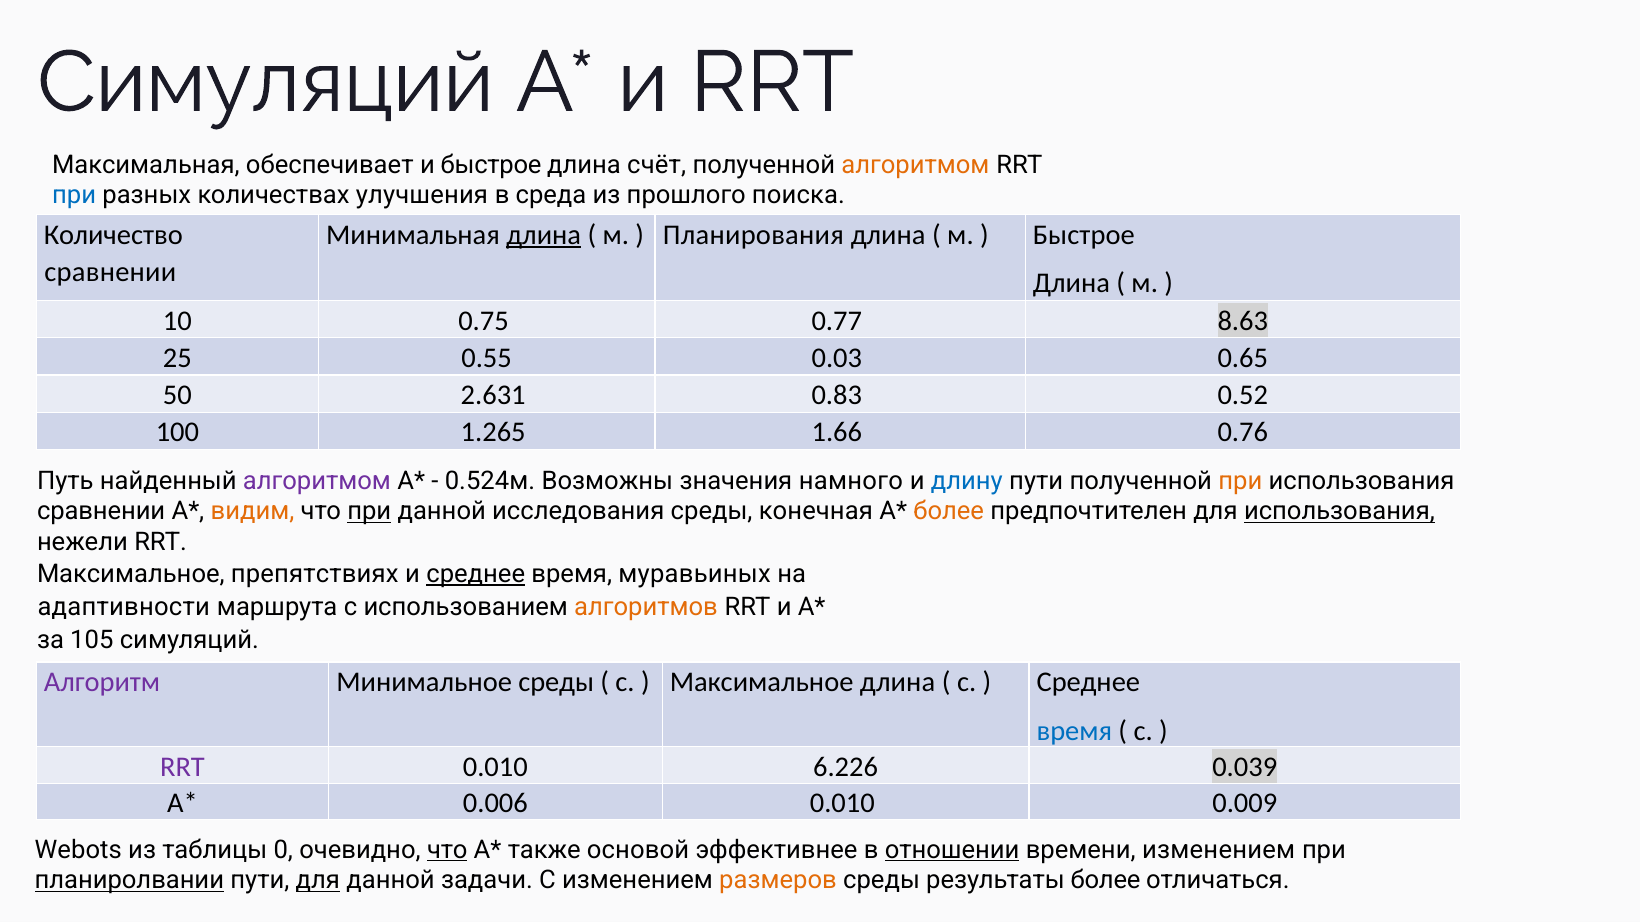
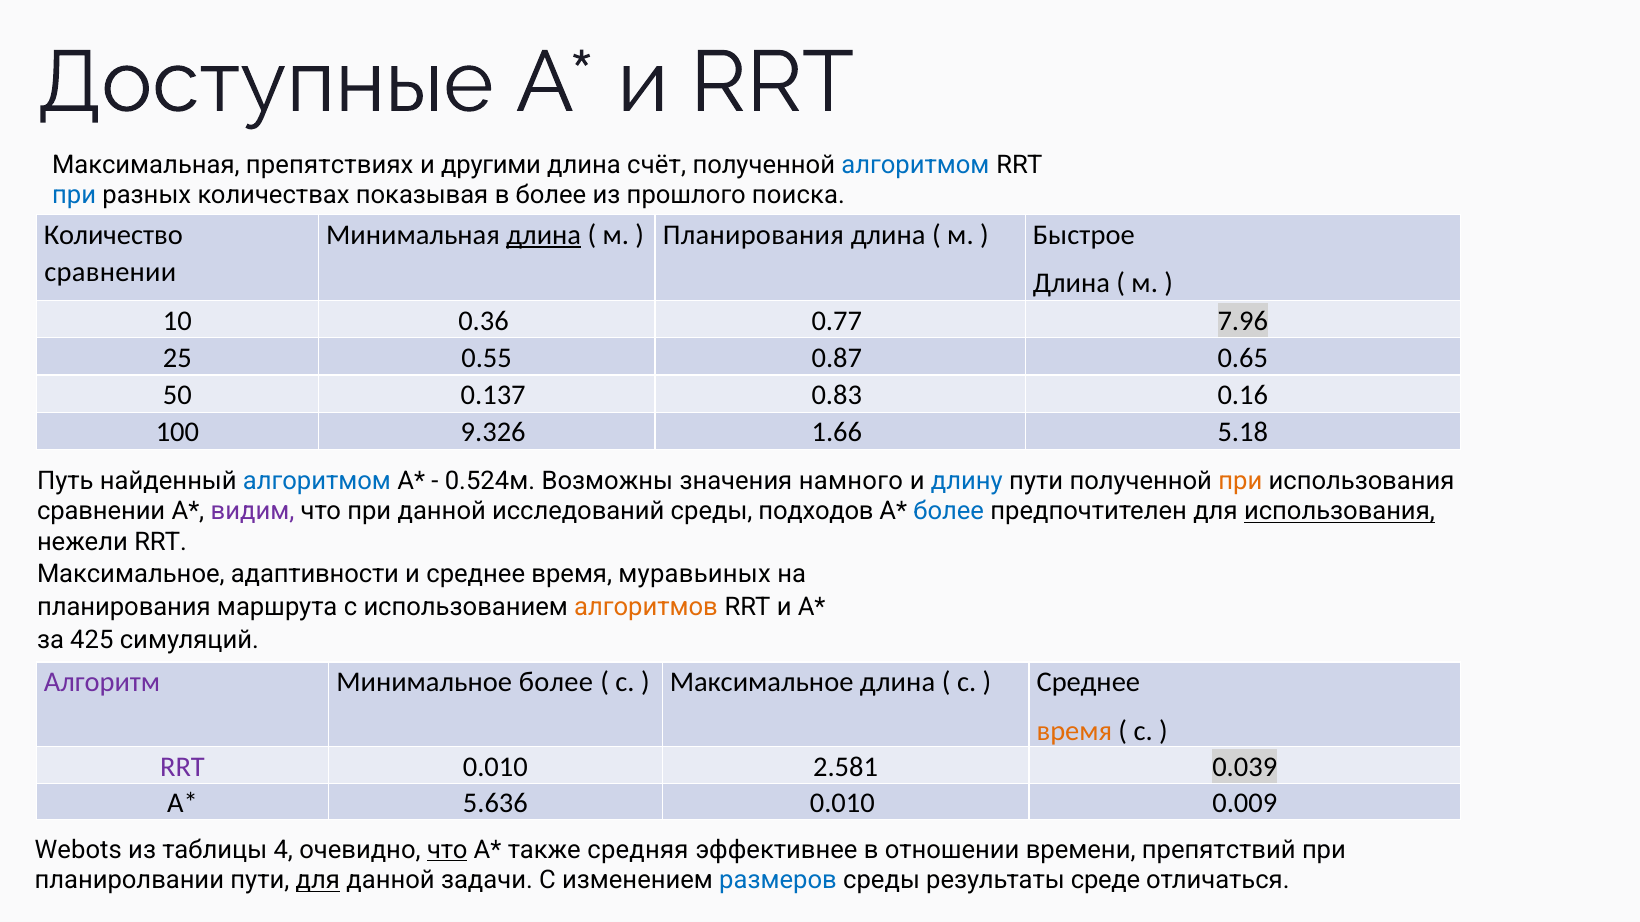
Симуляций: Симуляций -> Доступные (265, 83)
обеспечивает: обеспечивает -> препятствиях (330, 165)
и быстрое: быстрое -> другими (491, 165)
алгоритмом colour: orange -> blue (915, 165)
улучшения: улучшения -> показывая (422, 196)
в среда: среда -> более (551, 196)
0.75: 0.75 -> 0.36 (484, 321)
8.63: 8.63 -> 7.96 (1243, 321)
0.03: 0.03 -> 0.87 (837, 358)
2.631: 2.631 -> 0.137 (493, 395)
0.52: 0.52 -> 0.16 (1243, 395)
1.265: 1.265 -> 9.326 (493, 433)
0.76: 0.76 -> 5.18 (1243, 433)
алгоритмом colour: purple -> blue (317, 481)
видим colour: orange -> purple (252, 512)
при underline: present -> none (369, 512)
исследования: исследования -> исследований (578, 512)
конечная: конечная -> подходов (816, 512)
более colour: orange -> blue (949, 512)
препятствиях: препятствиях -> адаптивности (315, 575)
среднее underline: present -> none (476, 575)
адаптивности: адаптивности -> планирования (124, 607)
105: 105 -> 425 (92, 640)
Минимальное среды: среды -> более (556, 683)
время colour: blue -> orange (1074, 731)
6.226: 6.226 -> 2.581 (846, 767)
0.006: 0.006 -> 5.636 (495, 804)
0: 0 -> 4 (283, 850)
основой: основой -> средняя (638, 850)
отношении underline: present -> none (952, 850)
времени изменением: изменением -> препятствий (1219, 850)
планиролвании underline: present -> none (129, 881)
размеров colour: orange -> blue (778, 881)
результаты более: более -> среде (1106, 881)
